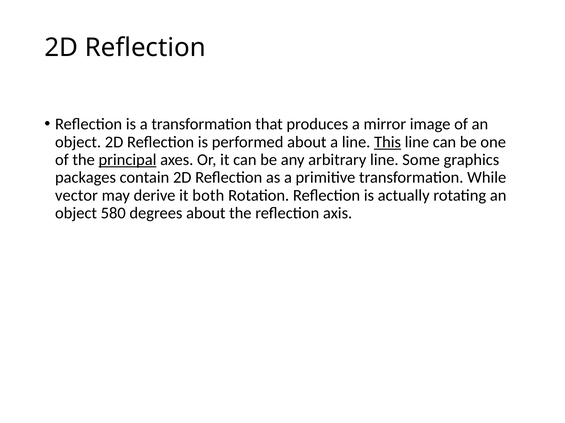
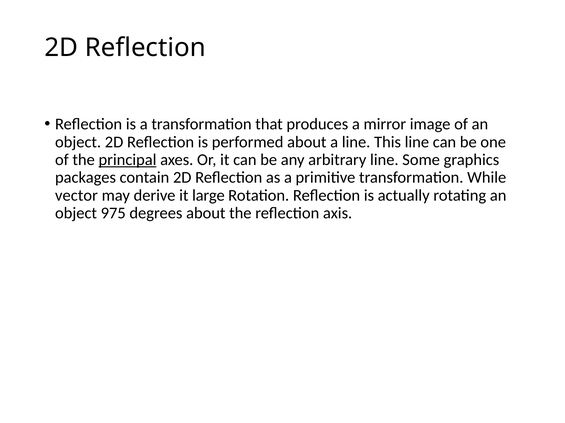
This underline: present -> none (388, 142)
both: both -> large (208, 196)
580: 580 -> 975 (113, 213)
